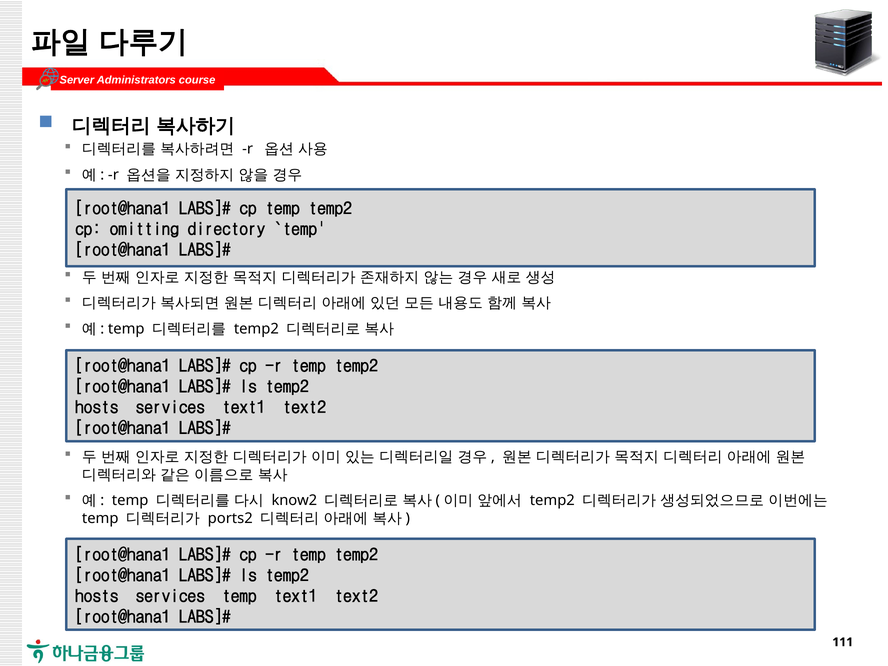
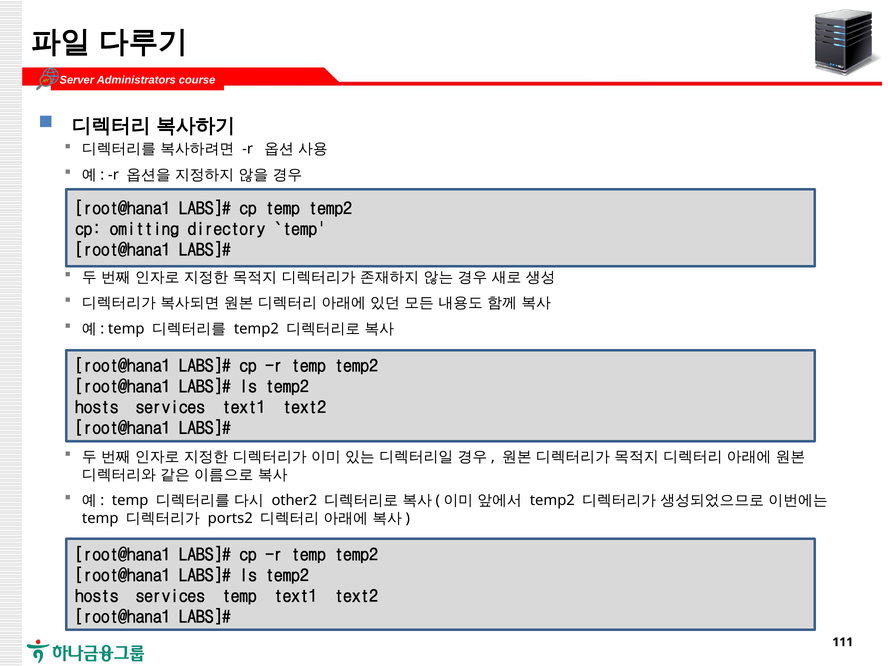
know2: know2 -> other2 (294, 500)
